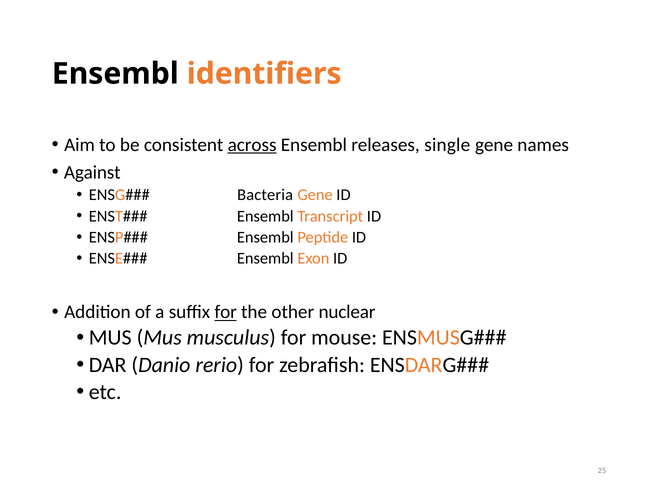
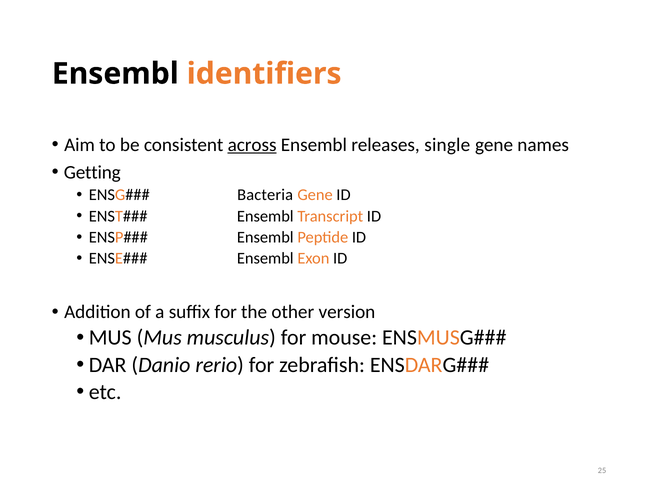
Against: Against -> Getting (92, 172)
for underline: present -> none (226, 312)
nuclear: nuclear -> version (347, 312)
